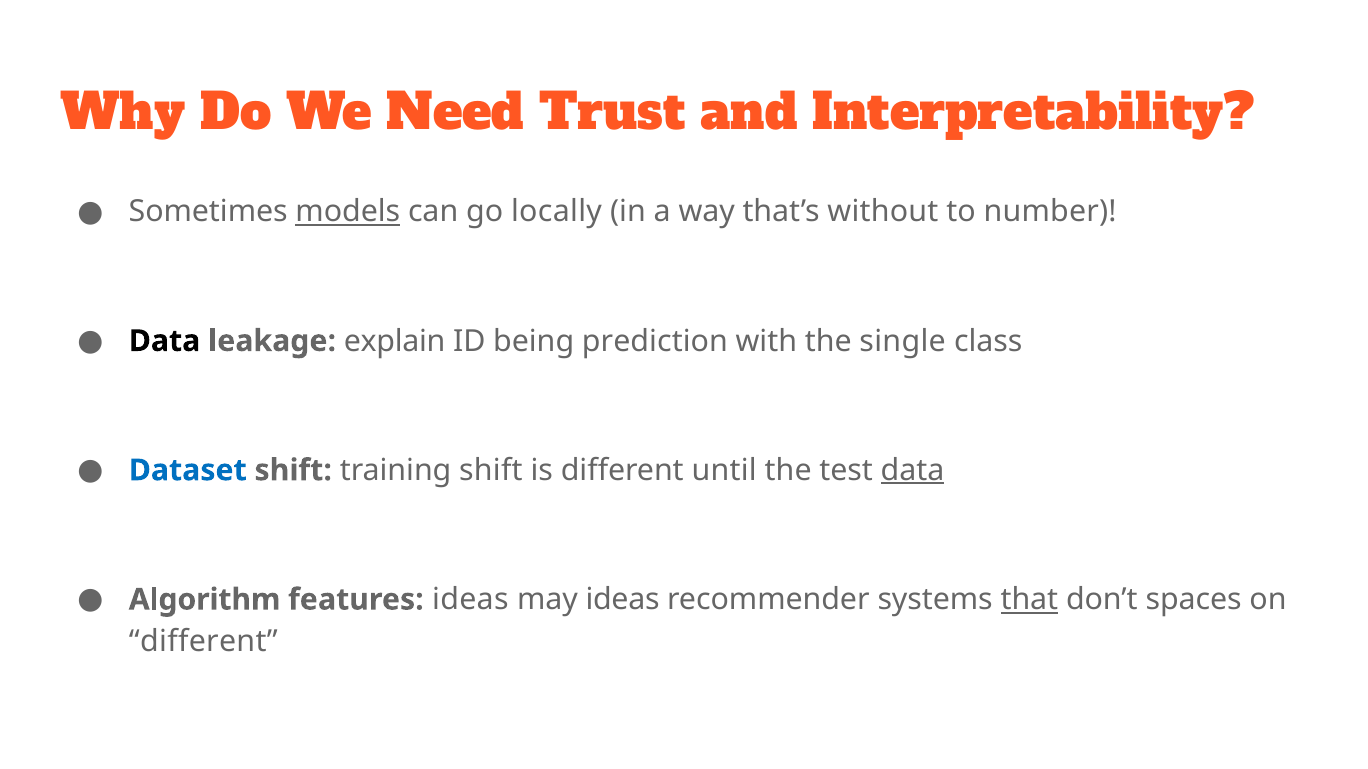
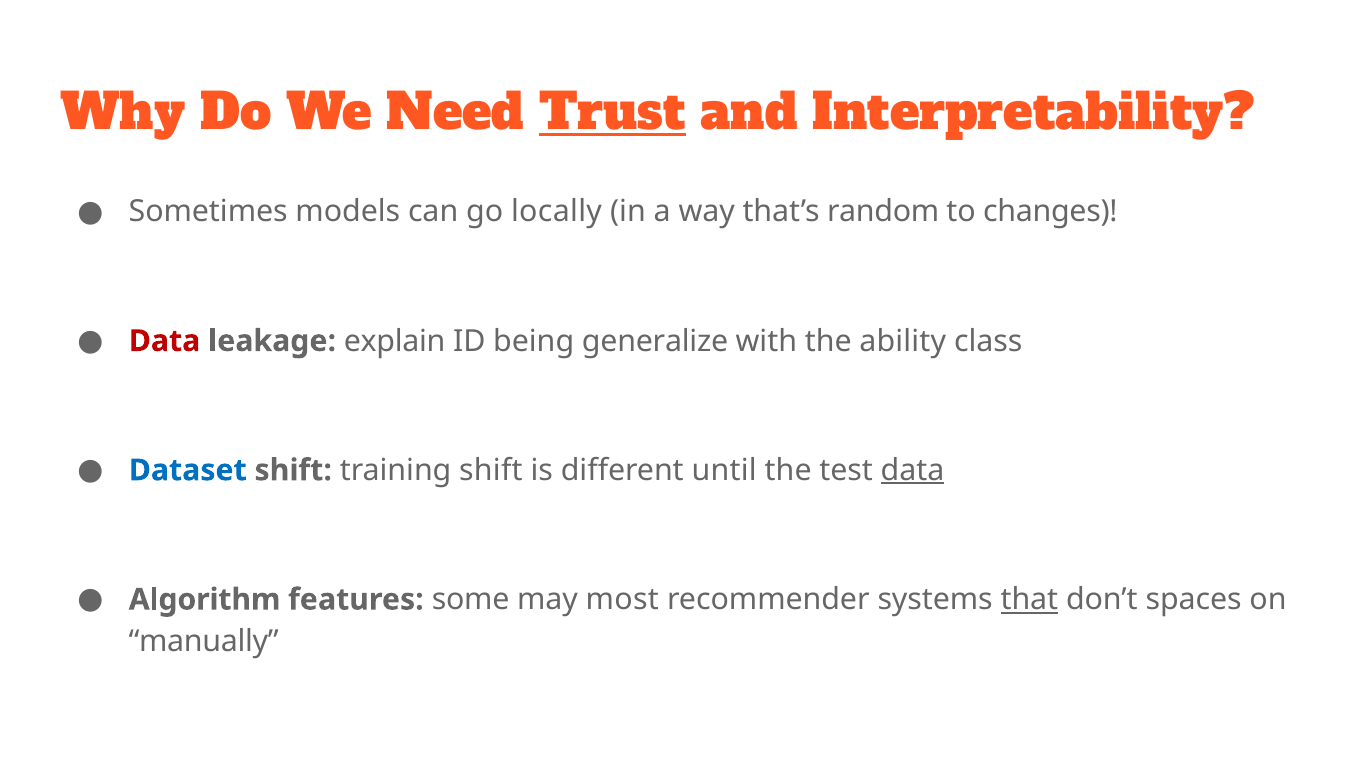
Trust underline: none -> present (612, 113)
models underline: present -> none (348, 212)
without: without -> random (883, 212)
number: number -> changes (1050, 212)
Data colour: black -> red (165, 341)
prediction: prediction -> generalize (655, 341)
single: single -> ability (903, 341)
features ideas: ideas -> some (471, 600)
may ideas: ideas -> most (622, 600)
different: different -> manually (204, 642)
